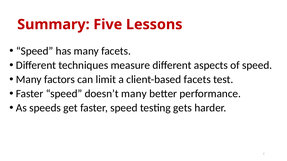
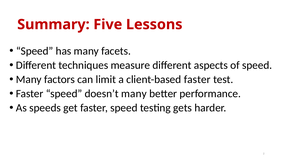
client-based facets: facets -> faster (197, 80)
